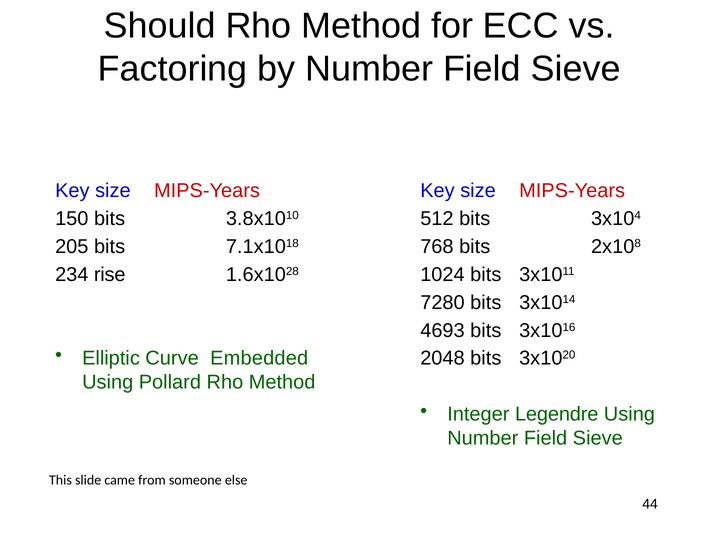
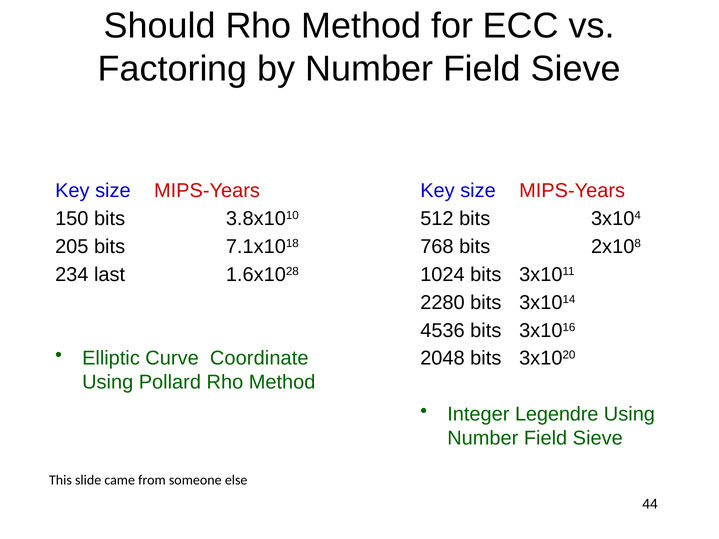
rise: rise -> last (110, 275)
7280: 7280 -> 2280 (443, 303)
4693: 4693 -> 4536 (443, 331)
Embedded: Embedded -> Coordinate (259, 359)
